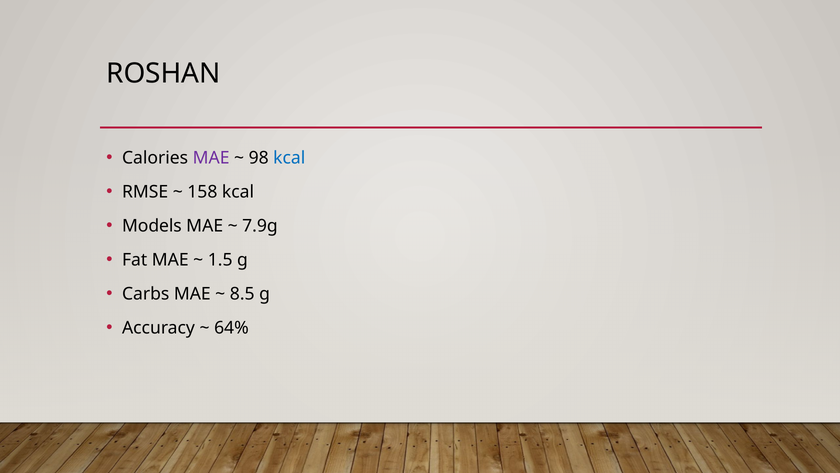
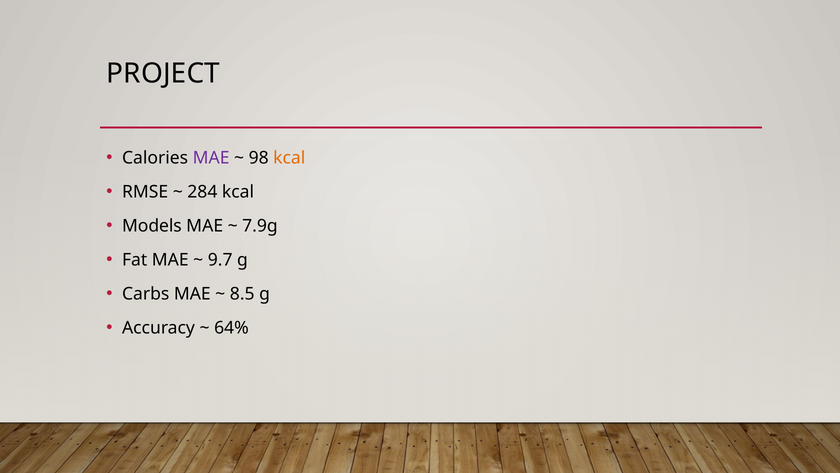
ROSHAN: ROSHAN -> PROJECT (163, 74)
kcal colour: blue -> orange (289, 158)
158: 158 -> 284 (202, 192)
1.5: 1.5 -> 9.7 (220, 260)
